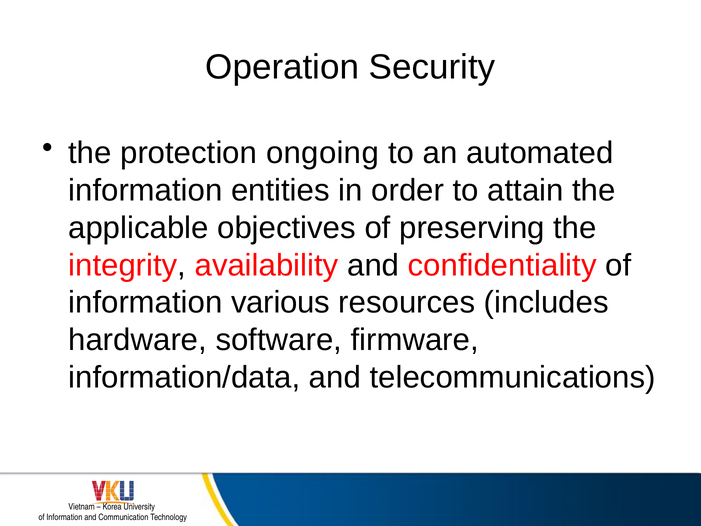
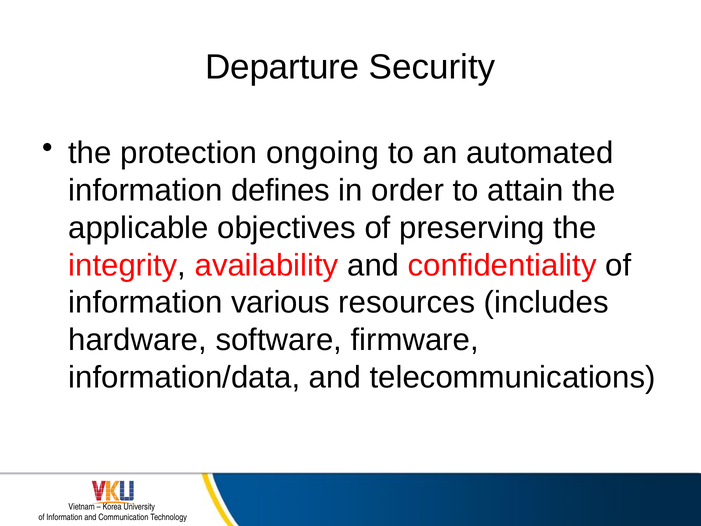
Operation: Operation -> Departure (282, 67)
entities: entities -> defines (281, 190)
